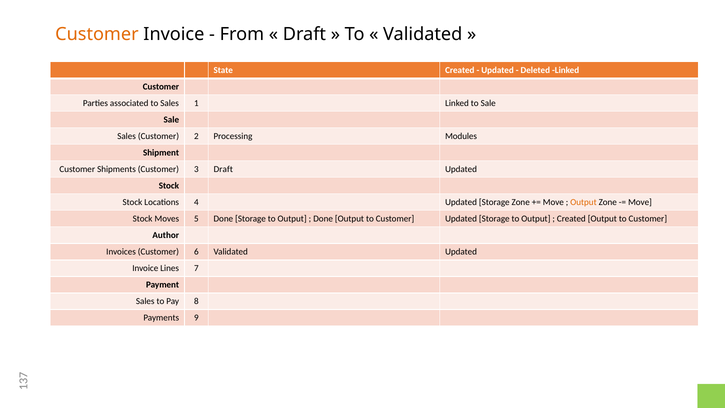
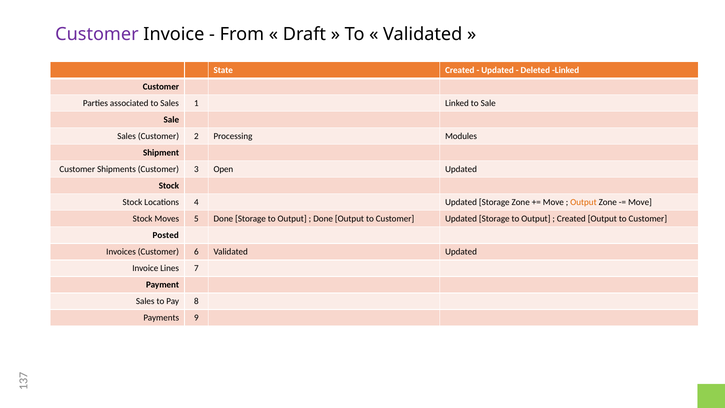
Customer colour: orange -> purple (97, 34)
3 Draft: Draft -> Open (223, 169)
Author: Author -> Posted (166, 235)
